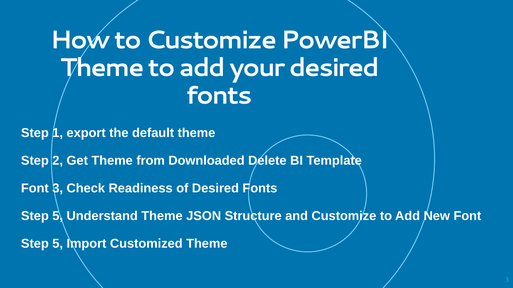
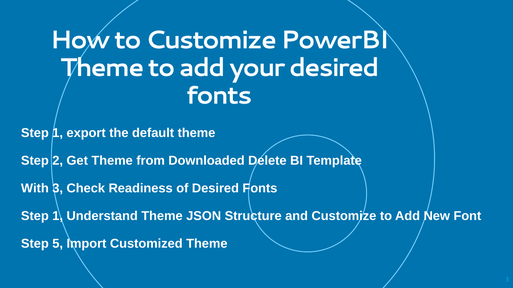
Font: Font -> With (35, 189)
5: 5 -> 1 (58, 216)
